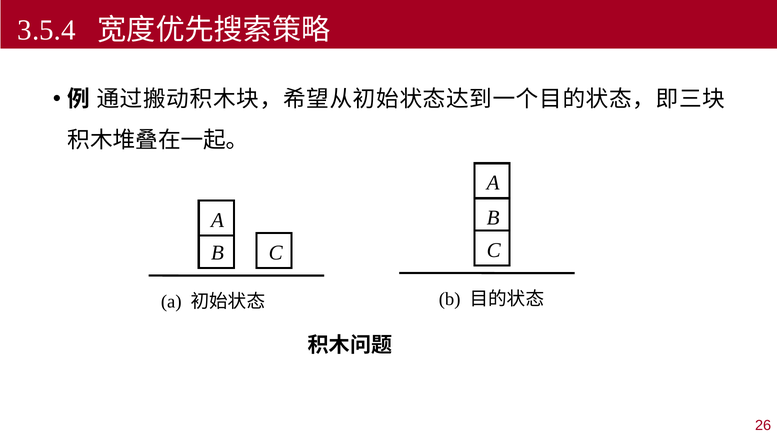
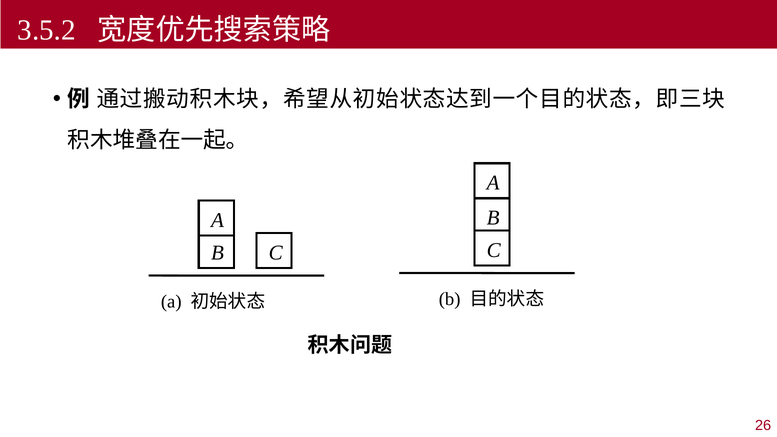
3.5.4: 3.5.4 -> 3.5.2 (47, 30)
